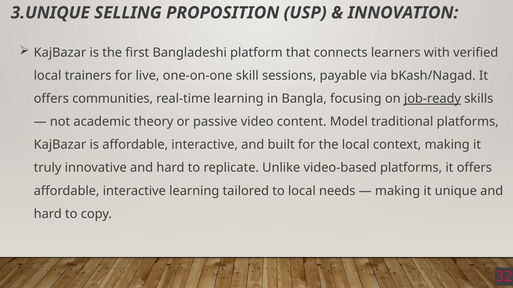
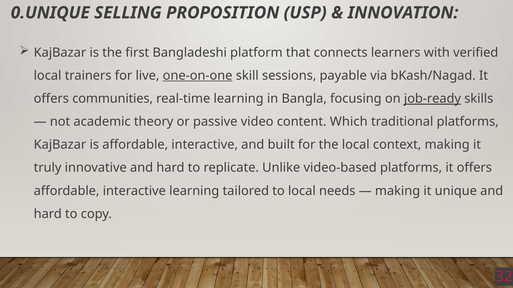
3.UNIQUE: 3.UNIQUE -> 0.UNIQUE (50, 13)
one-on-one underline: none -> present (198, 76)
Model: Model -> Which (349, 122)
